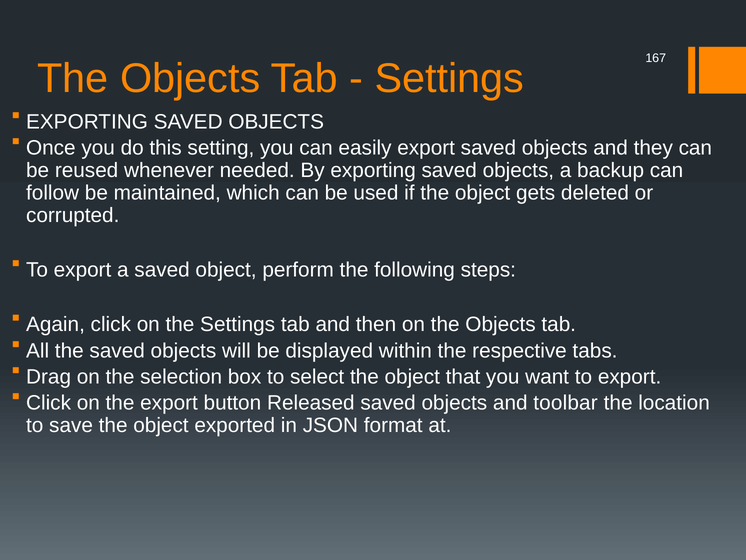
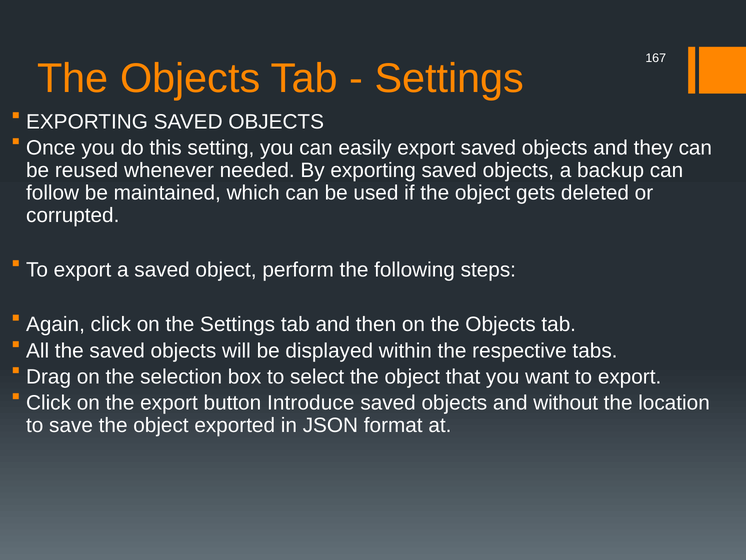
Released: Released -> Introduce (311, 403)
toolbar: toolbar -> without (566, 403)
